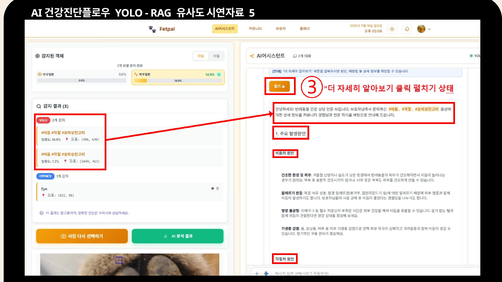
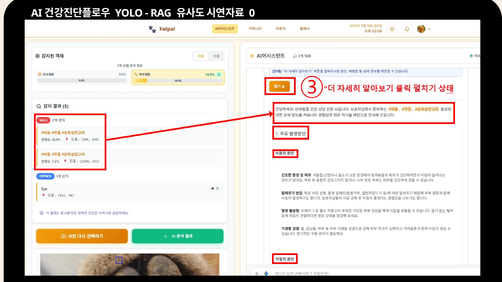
5: 5 -> 0 (252, 13)
